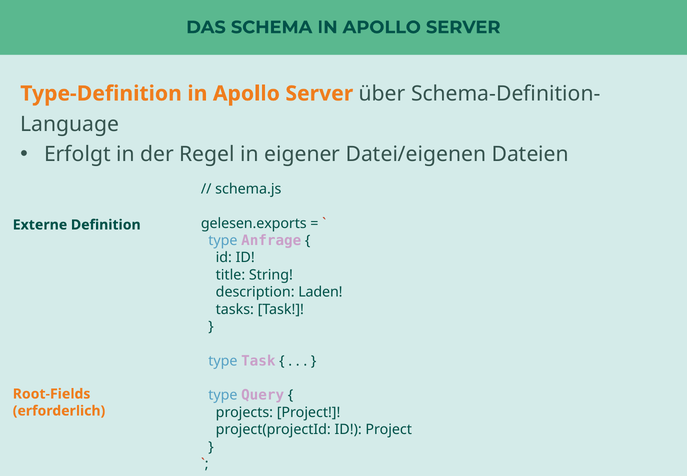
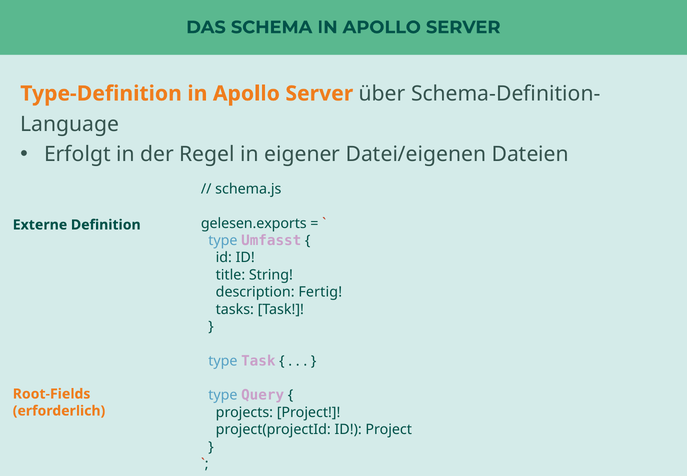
Anfrage: Anfrage -> Umfasst (271, 240)
Laden: Laden -> Fertig (320, 292)
